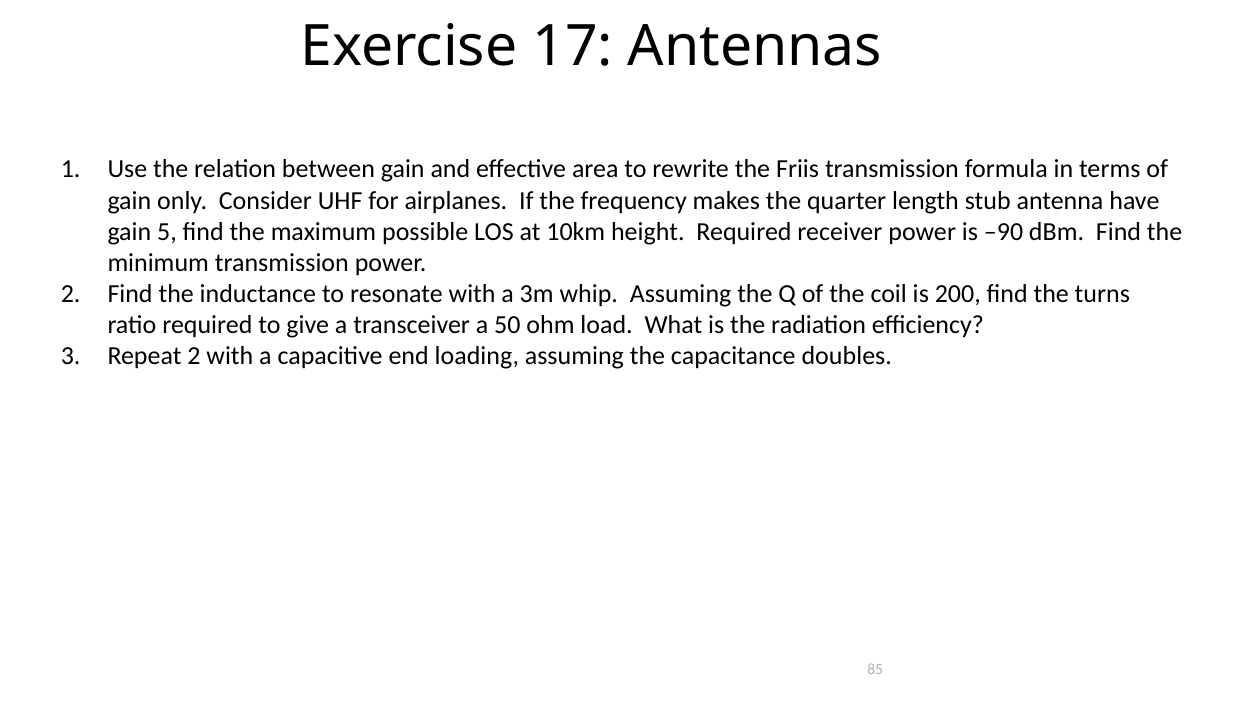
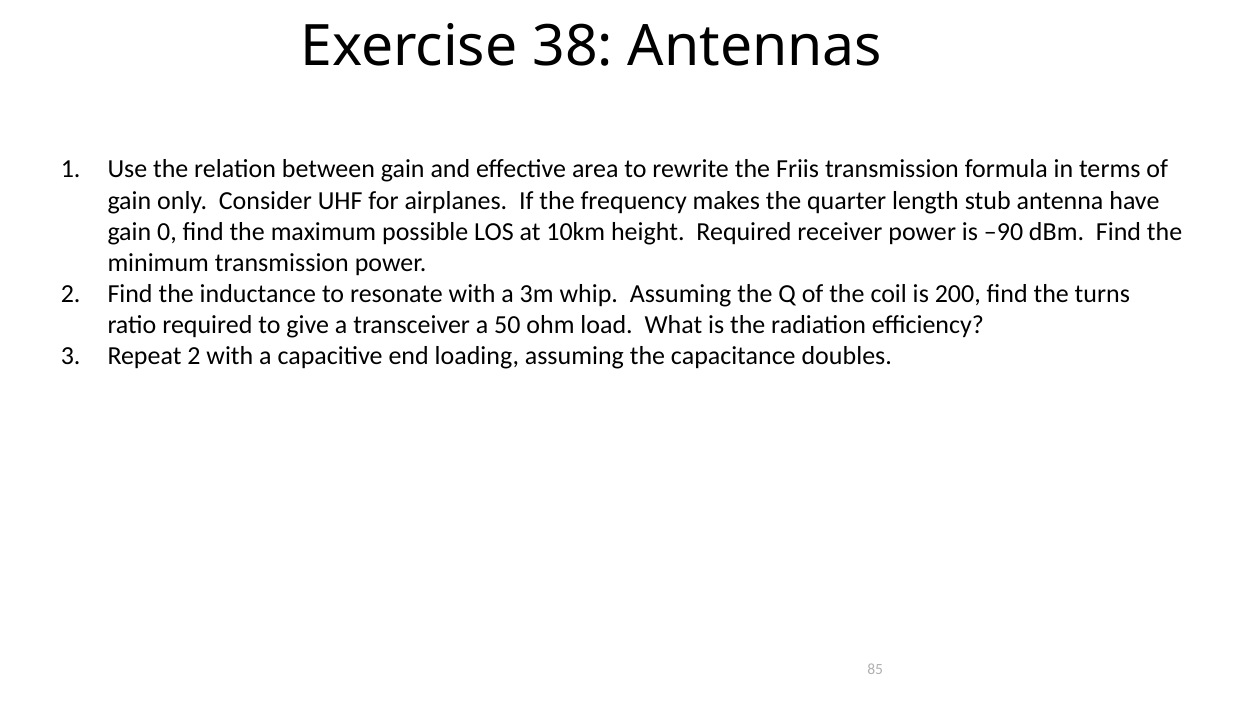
17: 17 -> 38 (573, 47)
5: 5 -> 0 (167, 232)
